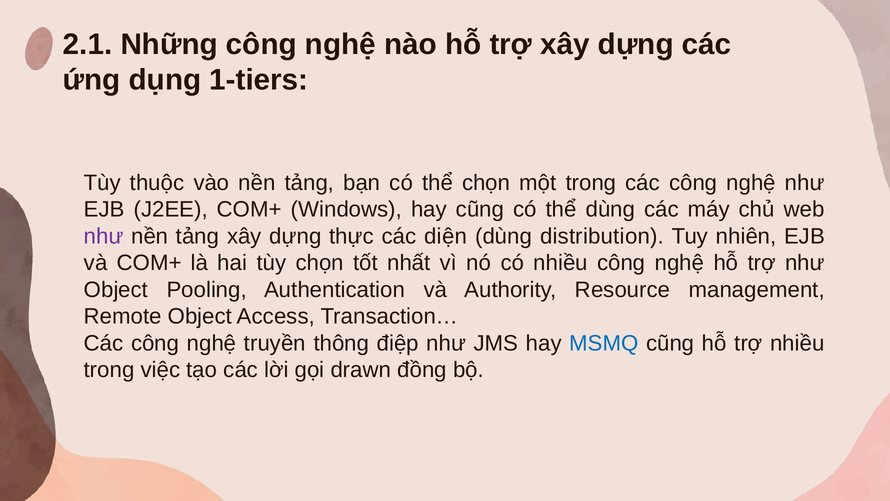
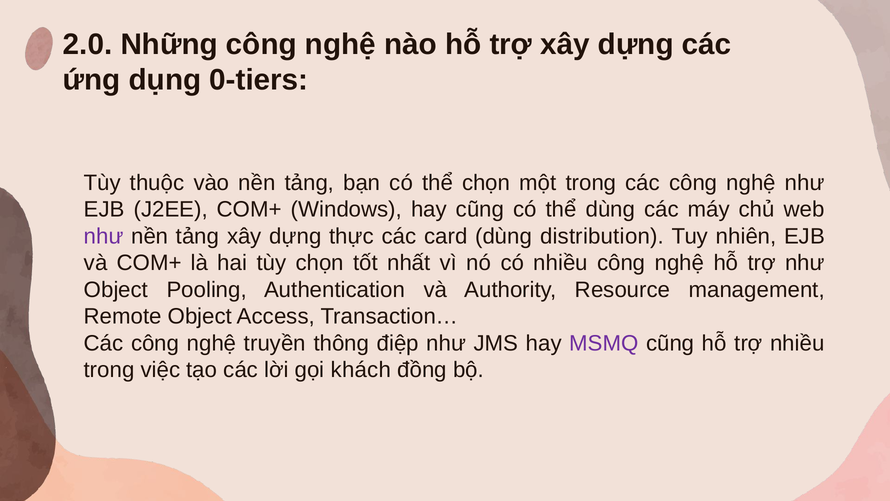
2.1: 2.1 -> 2.0 (88, 45)
1-tiers: 1-tiers -> 0-tiers (259, 80)
diện: diện -> card (446, 236)
MSMQ colour: blue -> purple (604, 343)
drawn: drawn -> khách (361, 370)
